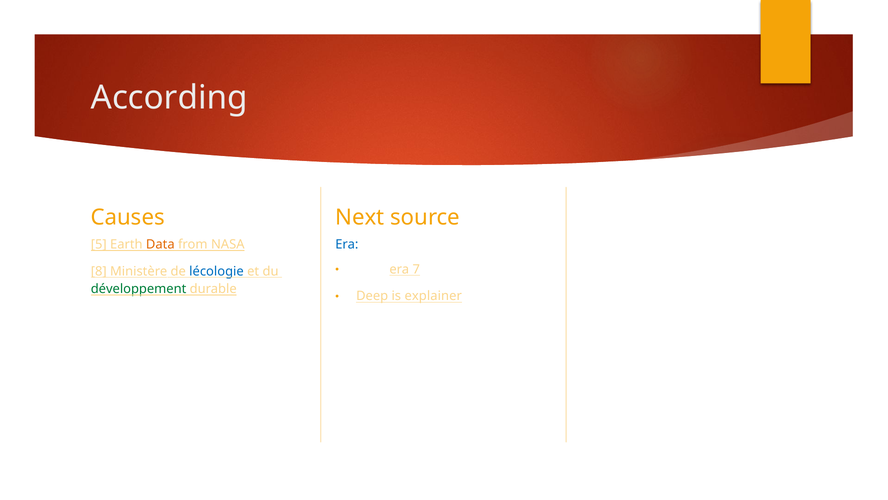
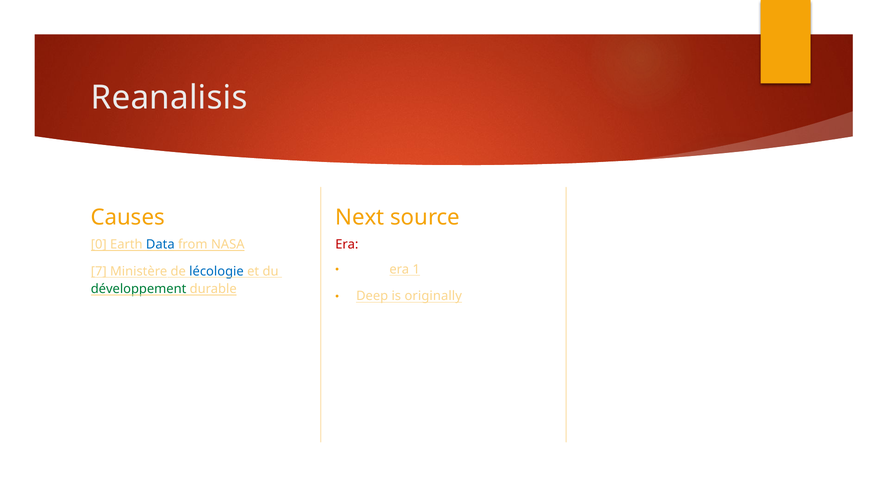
According: According -> Reanalisis (169, 98)
5: 5 -> 0 (99, 244)
Data colour: orange -> blue (160, 244)
Era colour: blue -> red (347, 244)
7: 7 -> 1 (416, 269)
8: 8 -> 7 (99, 271)
explainer: explainer -> originally (433, 296)
